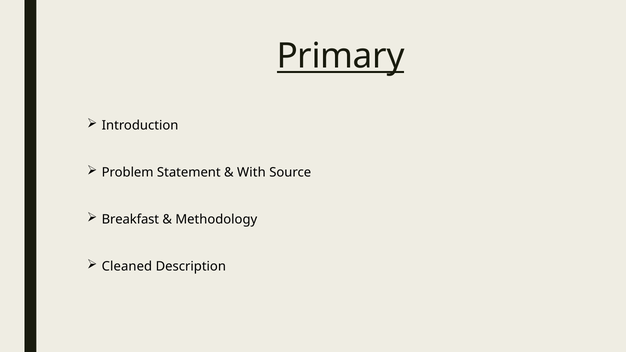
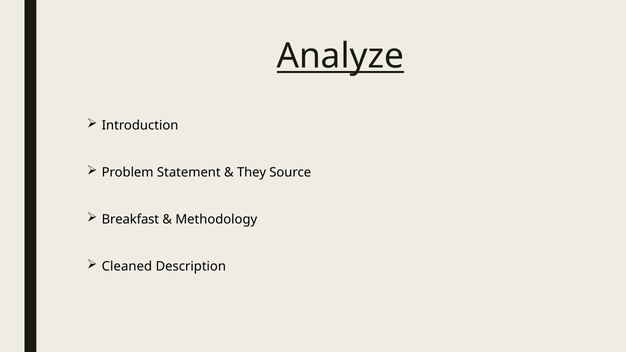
Primary: Primary -> Analyze (340, 56)
With: With -> They (252, 173)
